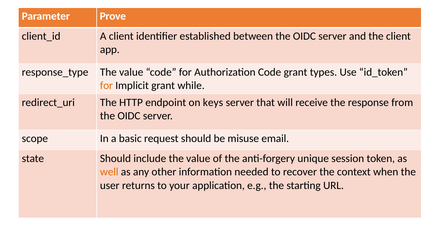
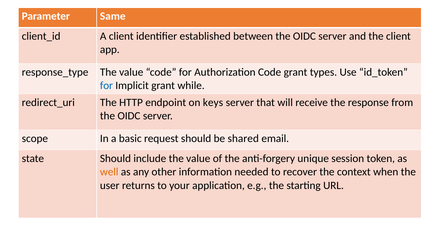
Prove: Prove -> Same (113, 16)
for colour: orange -> blue (106, 86)
misuse: misuse -> shared (243, 139)
